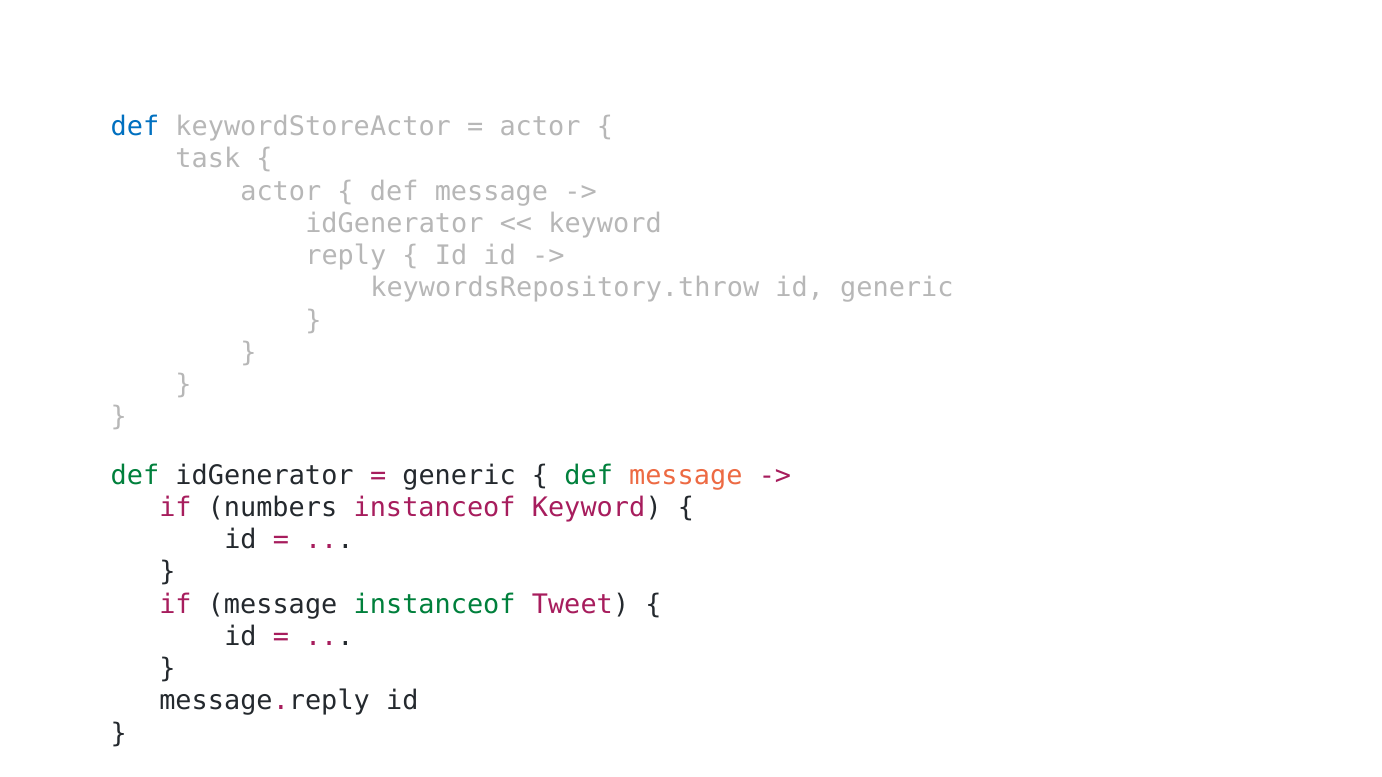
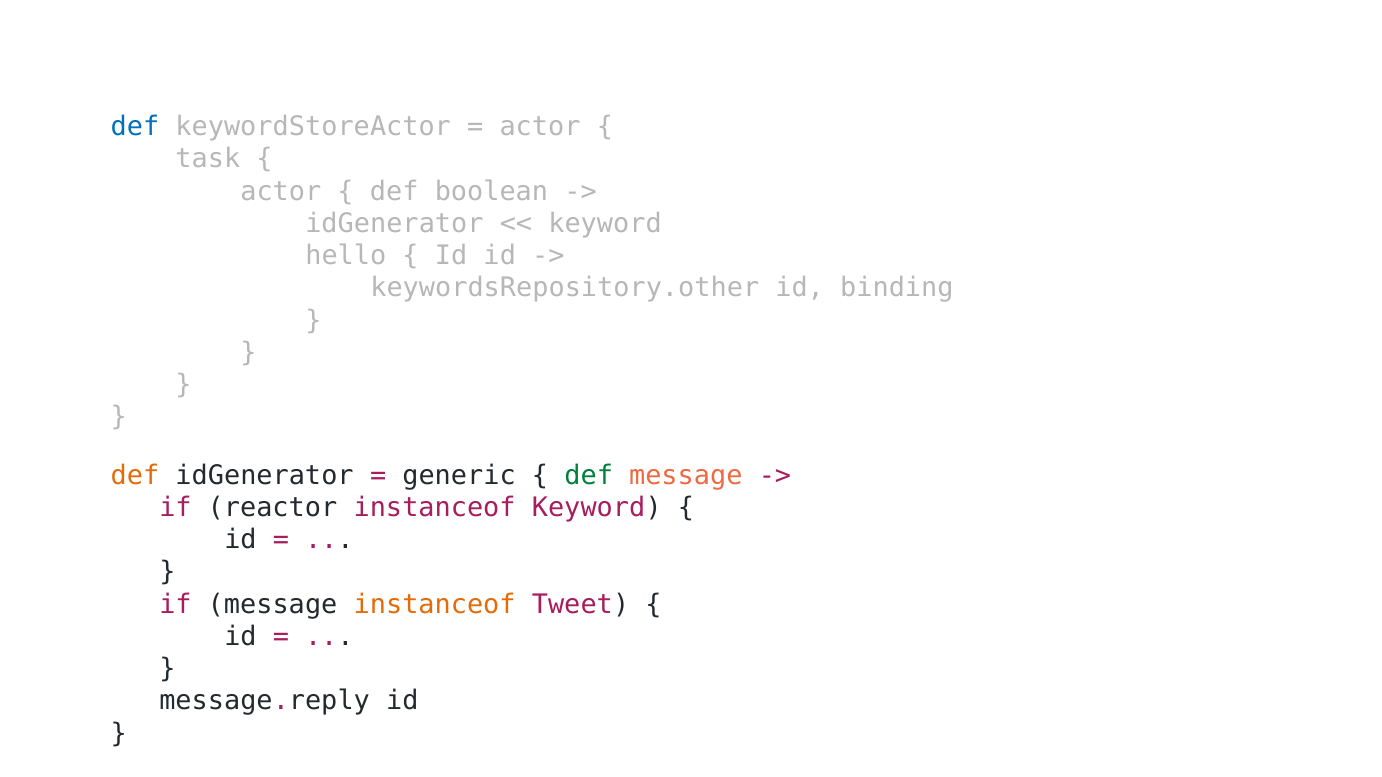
message: message -> boolean (491, 191)
reply: reply -> hello (346, 256)
keywordsRepository.throw: keywordsRepository.throw -> keywordsRepository.other (565, 288)
id generic: generic -> binding (897, 288)
def colour: green -> orange (135, 476)
numbers: numbers -> reactor (272, 508)
instanceof colour: green -> orange (435, 605)
